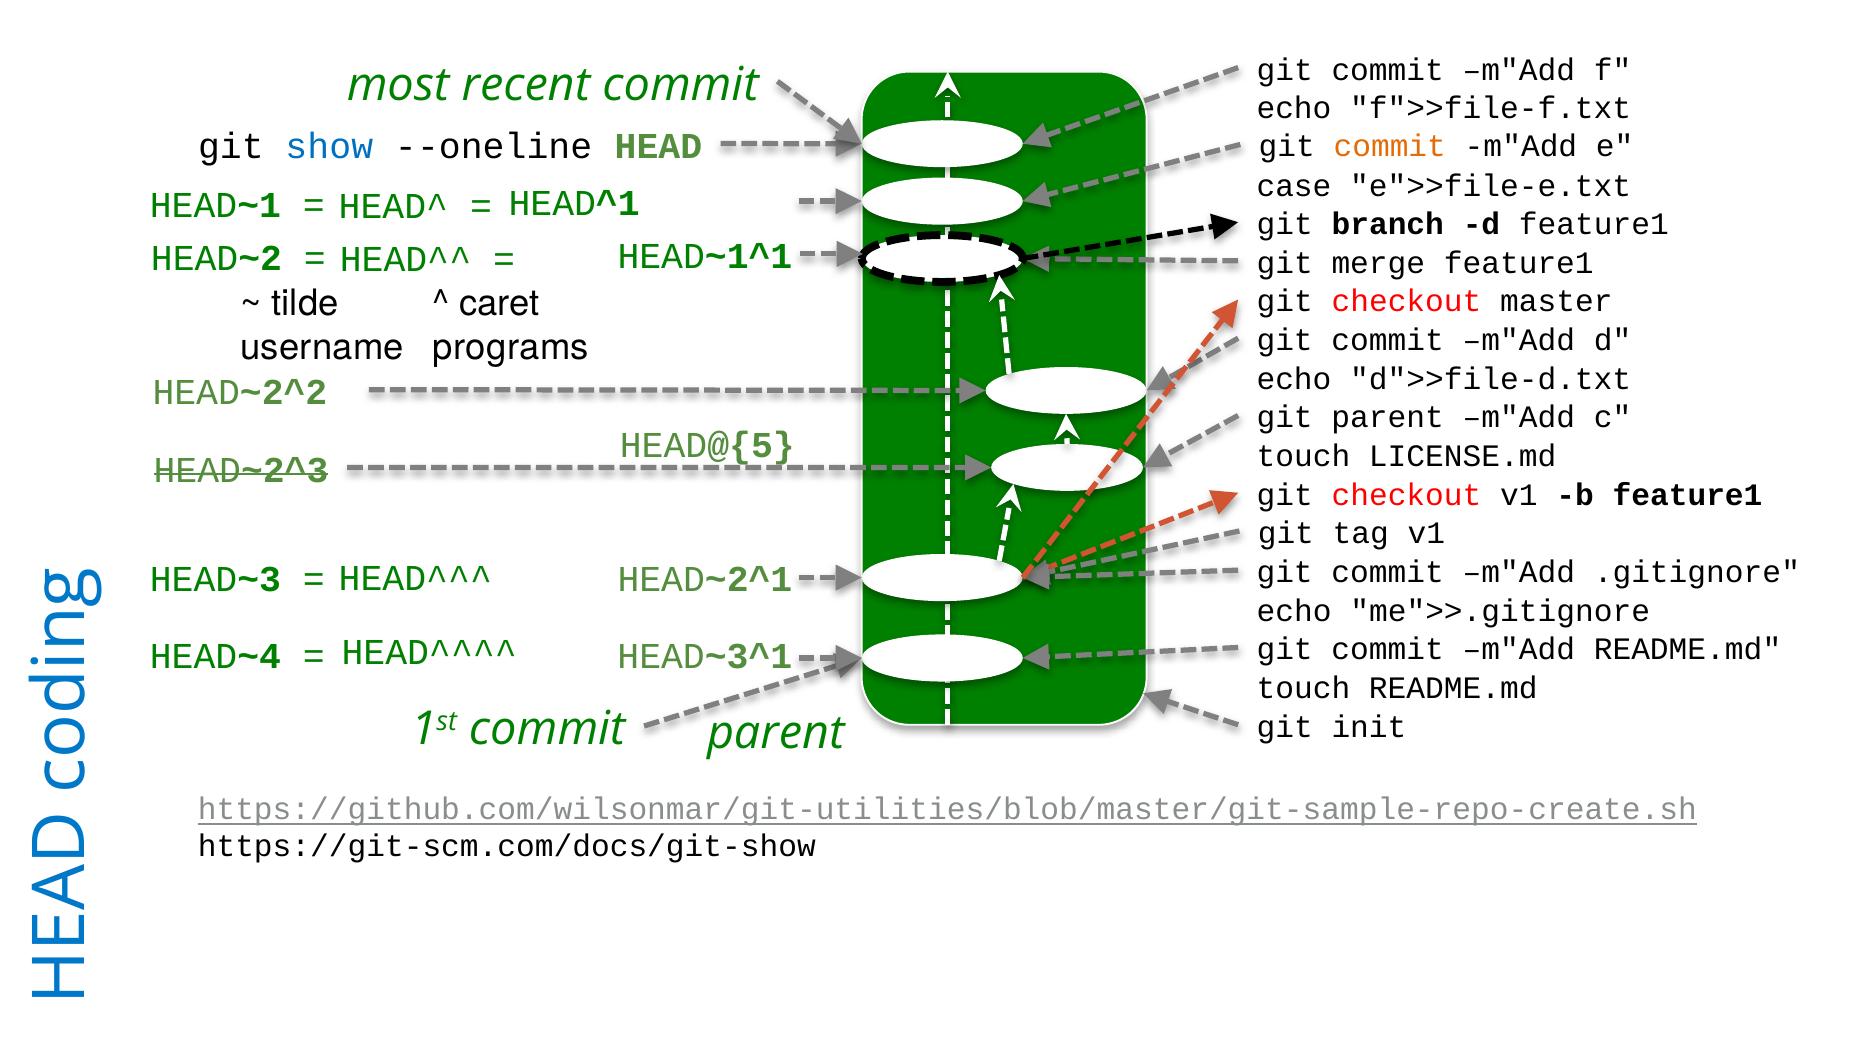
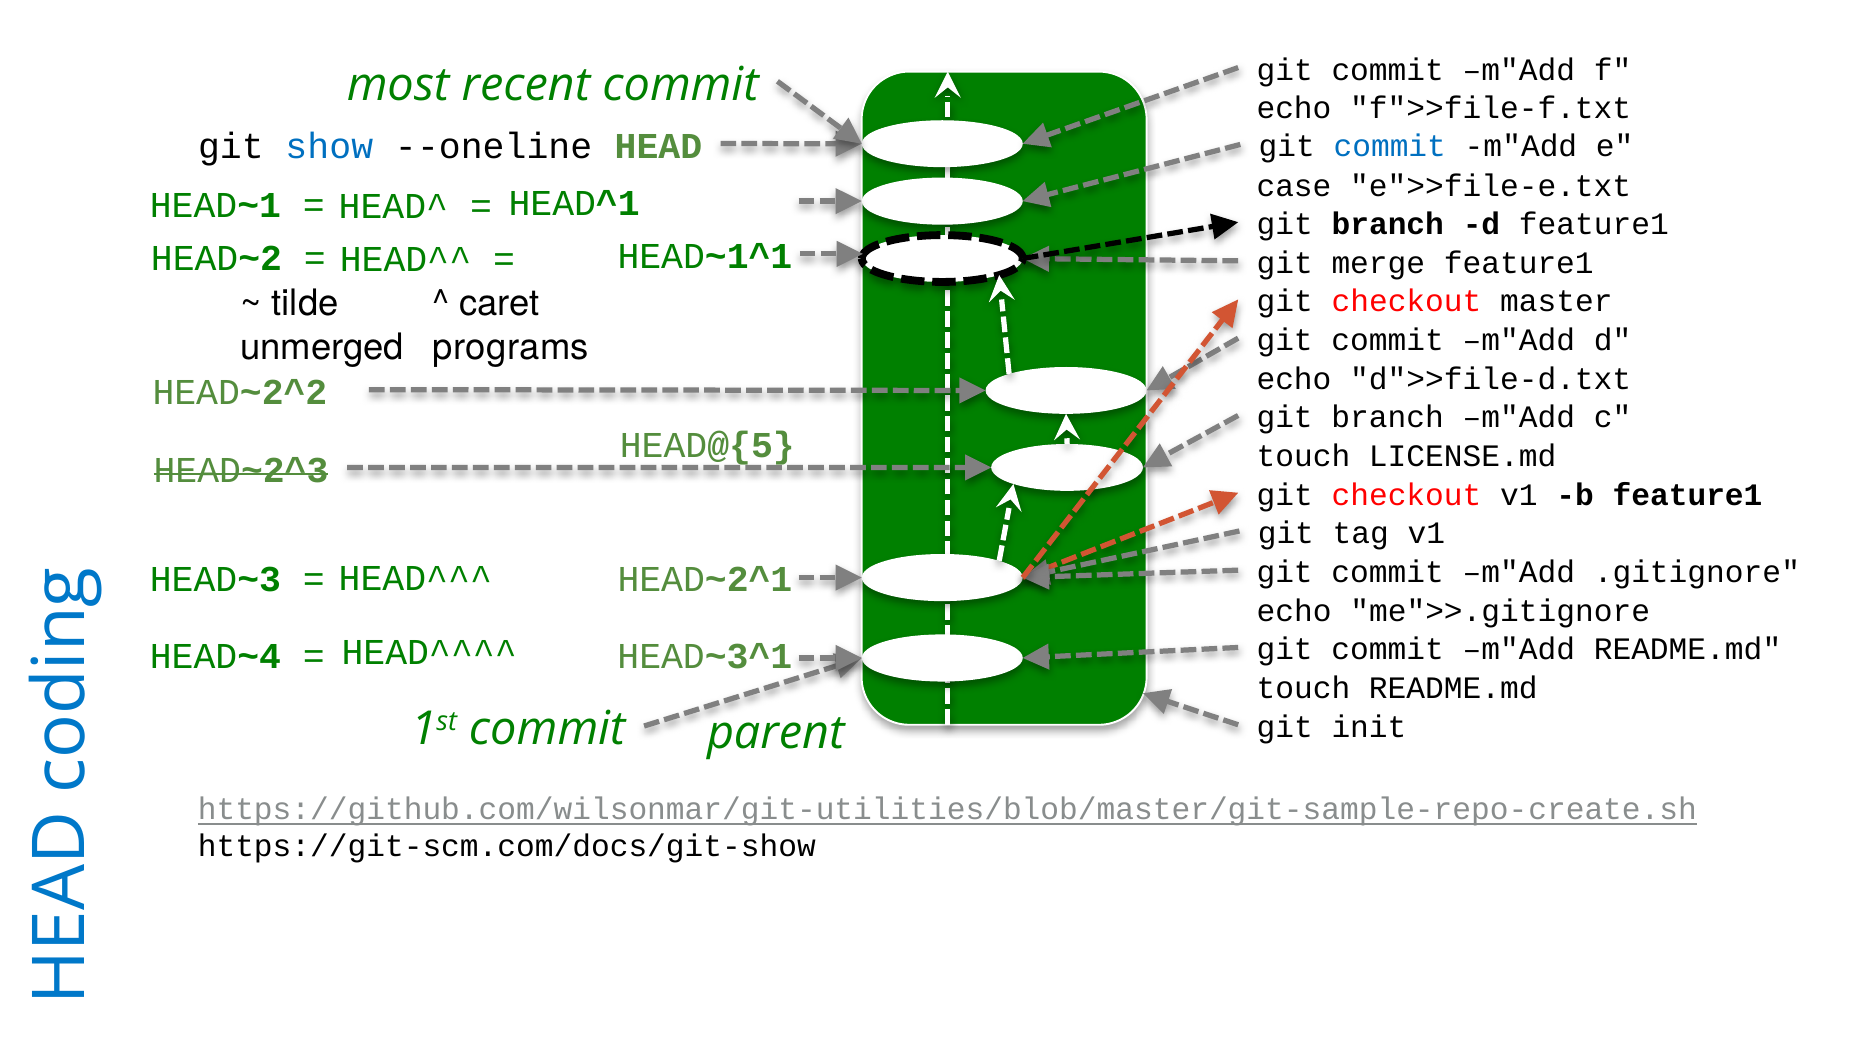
commit colour: orange -> blue (1390, 147)
username: username -> unmerged (322, 347)
parent: parent -> branch (1388, 418)
